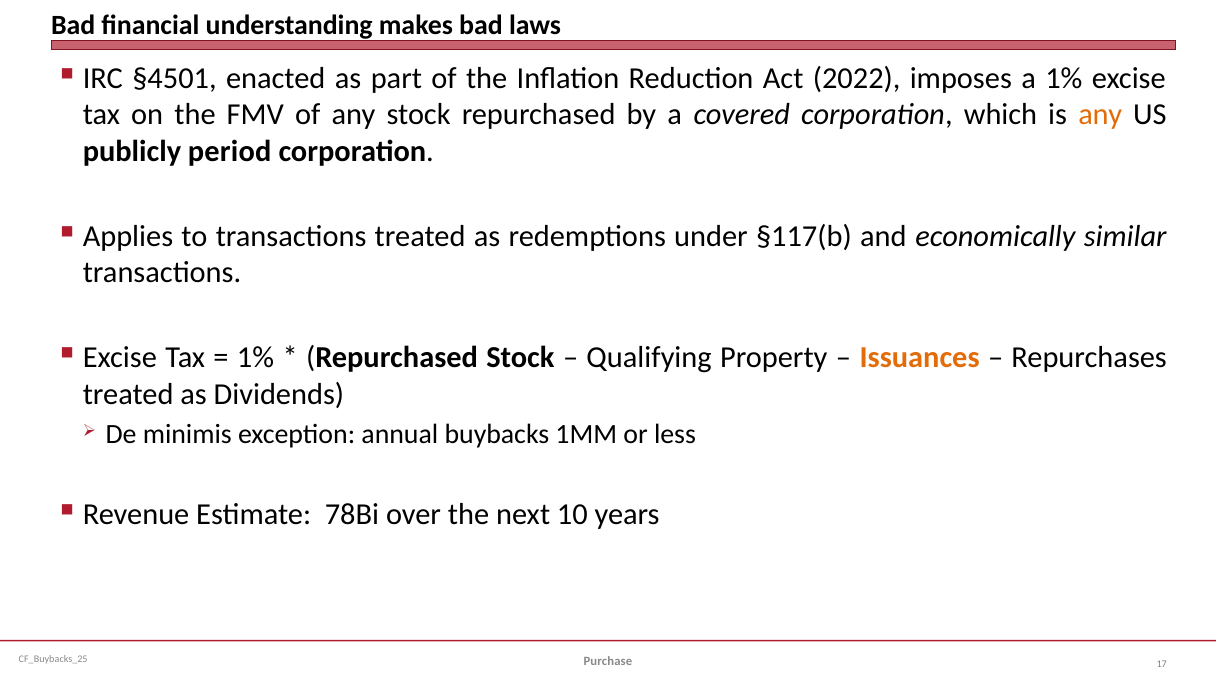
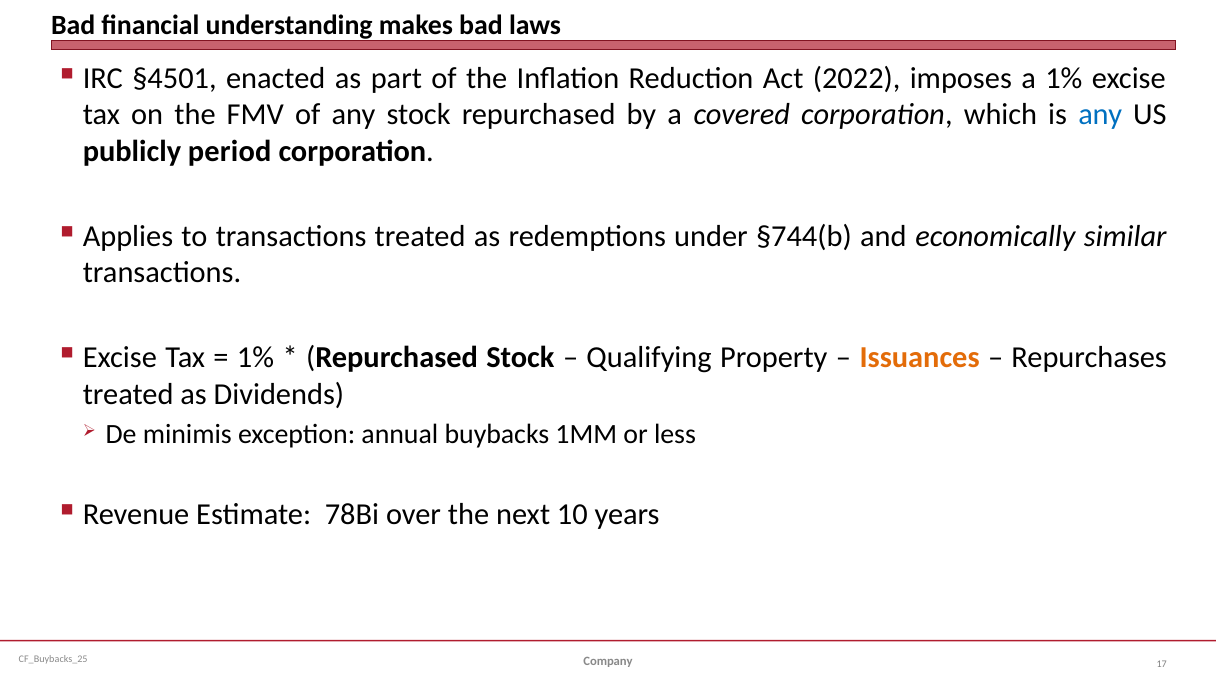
any colour: orange -> blue (1100, 115)
§117(b: §117(b -> §744(b (804, 236)
Purchase: Purchase -> Company (608, 662)
